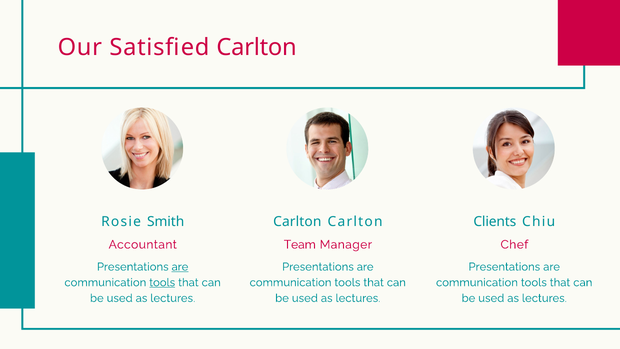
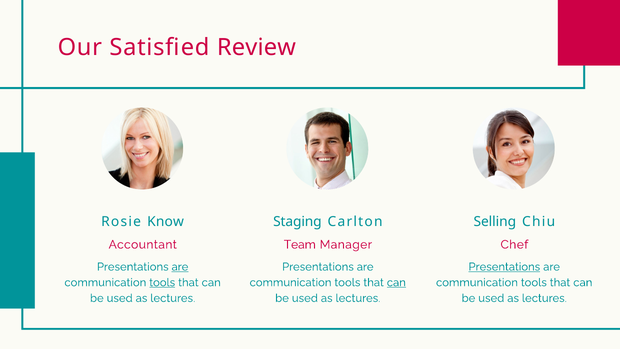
Satisfied Carlton: Carlton -> Review (256, 48)
Smith: Smith -> Know (166, 221)
Carlton: Carlton -> Staging (297, 221)
Clients: Clients -> Selling (495, 221)
Presentations underline: none -> present (504, 267)
can underline: none -> present (396, 282)
